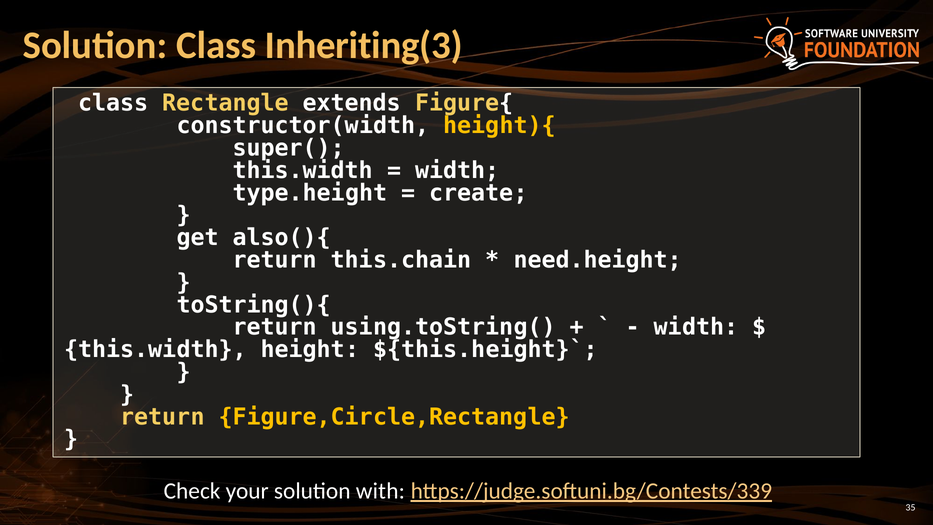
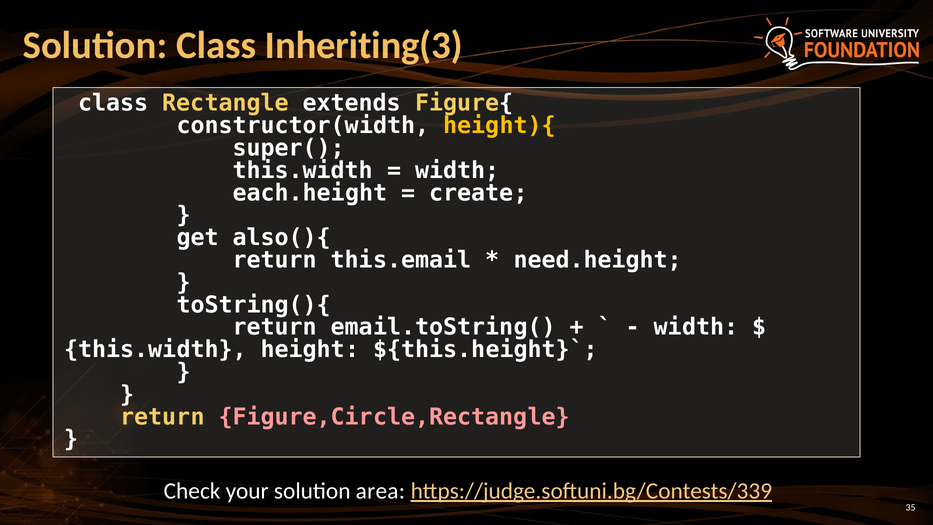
type.height: type.height -> each.height (310, 193)
this.chain: this.chain -> this.email (401, 260)
using.toString(: using.toString( -> email.toString( (443, 327)
Figure,Circle,Rectangle colour: yellow -> pink (394, 417)
with: with -> area (380, 491)
